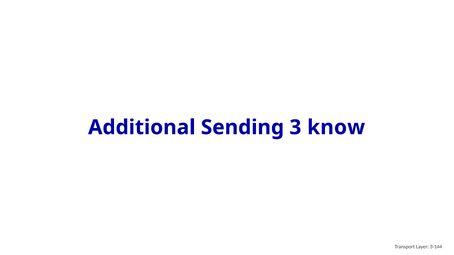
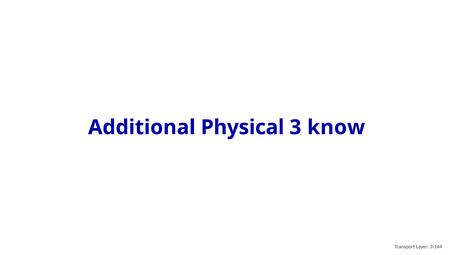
Sending: Sending -> Physical (243, 128)
